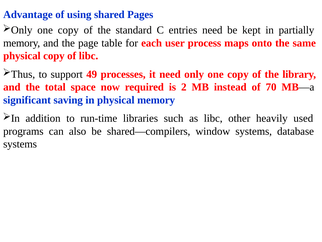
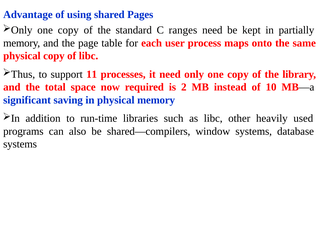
entries: entries -> ranges (183, 30)
49: 49 -> 11 (92, 74)
70: 70 -> 10 (271, 87)
